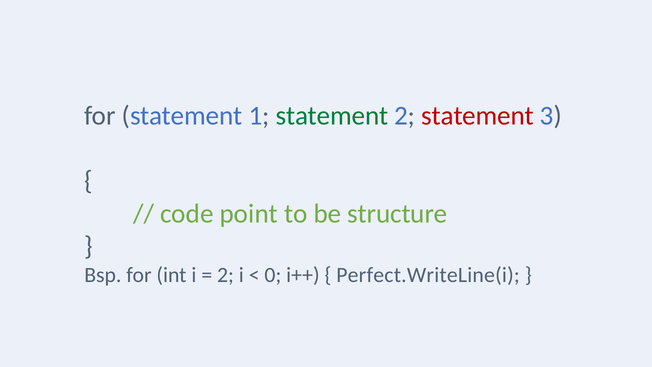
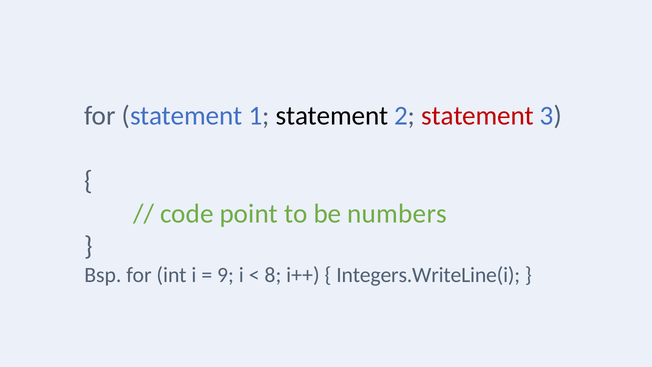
statement colour: green -> black (332, 116)
structure: structure -> numbers (397, 213)
2: 2 -> 9 (226, 275)
0: 0 -> 8 (273, 275)
Perfect.WriteLine(i: Perfect.WriteLine(i -> Integers.WriteLine(i (428, 275)
